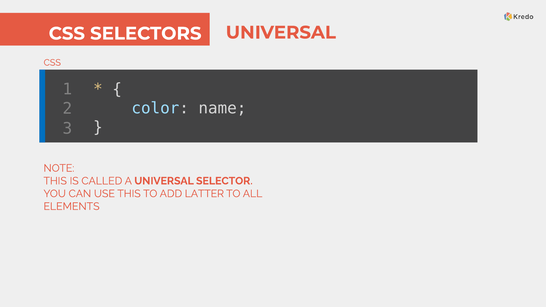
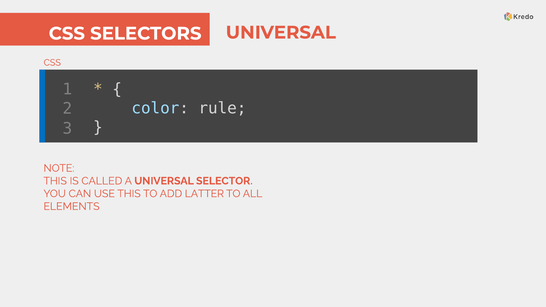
name: name -> rule (222, 108)
